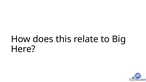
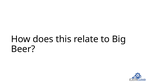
Here: Here -> Beer (23, 49)
